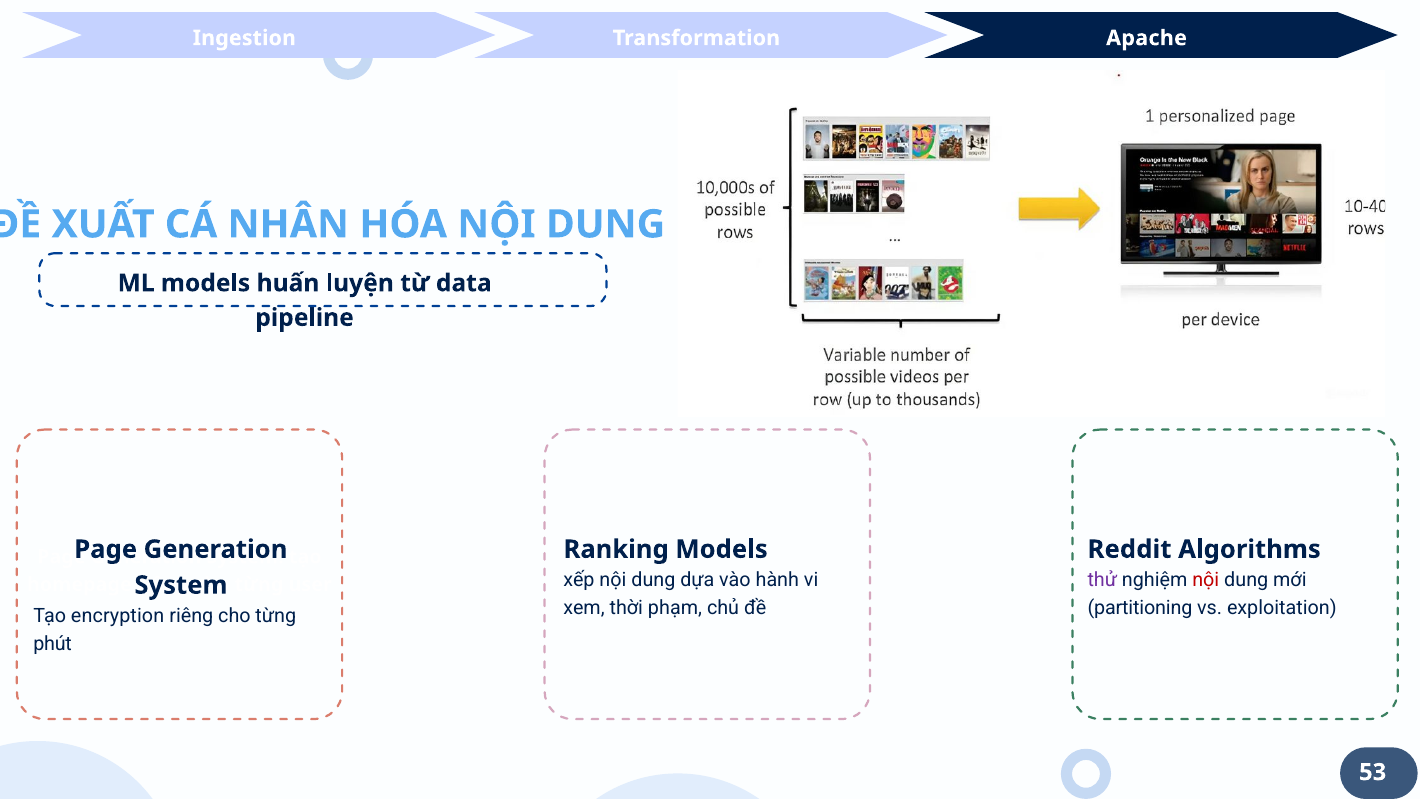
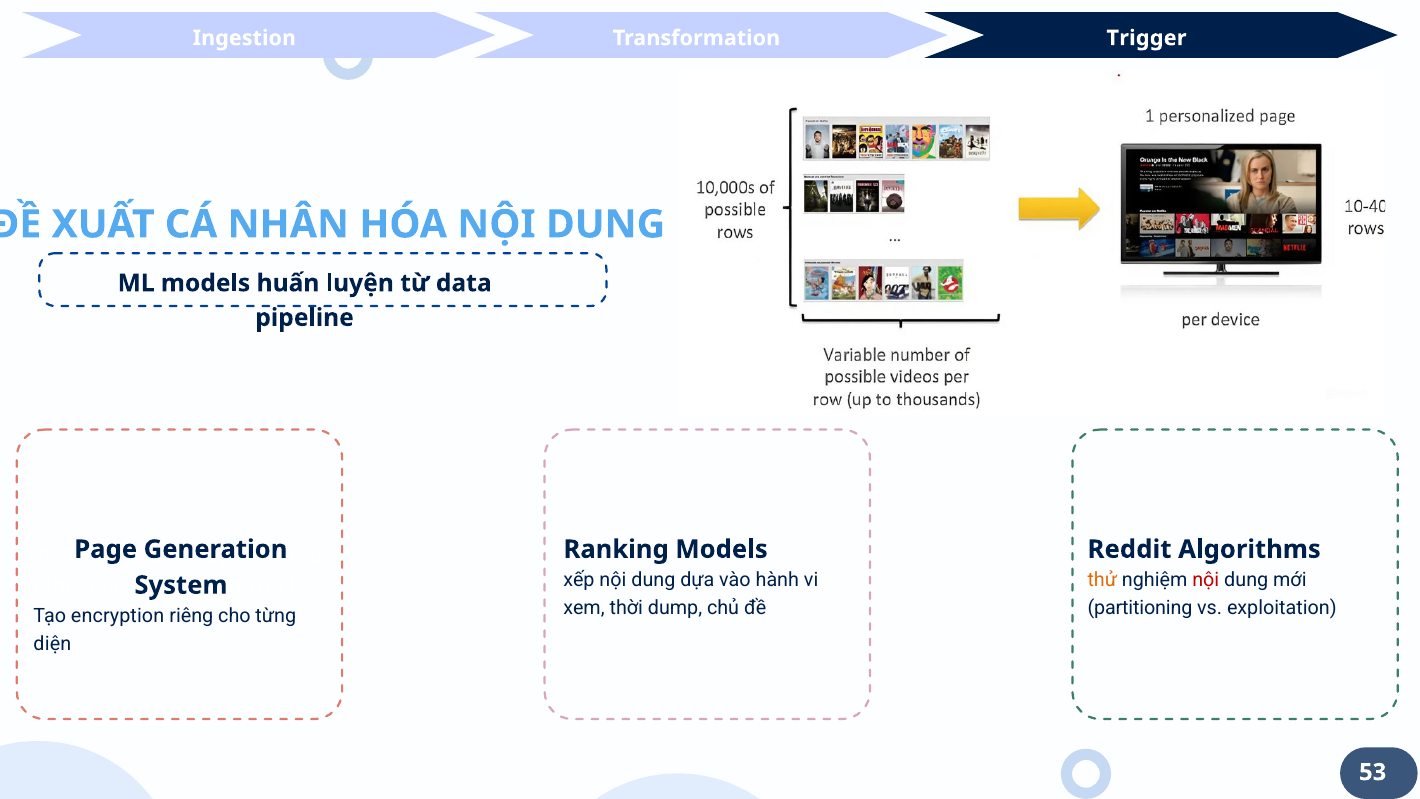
Apache: Apache -> Trigger (1147, 38)
thử colour: purple -> orange (1102, 580)
phạm: phạm -> dump (675, 608)
phút: phút -> diện (52, 643)
